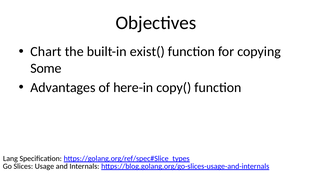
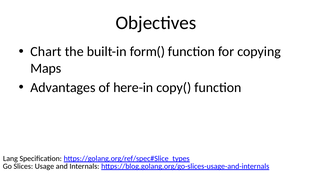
exist(: exist( -> form( (147, 52)
Some: Some -> Maps (46, 68)
